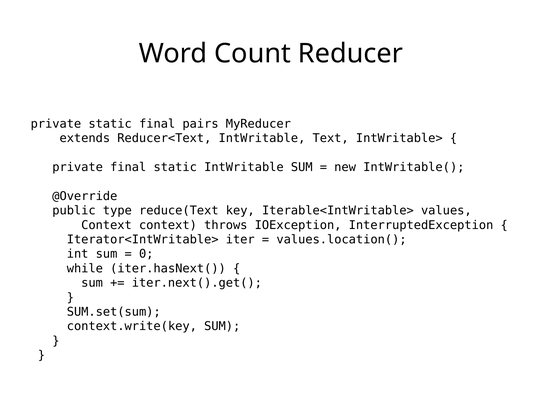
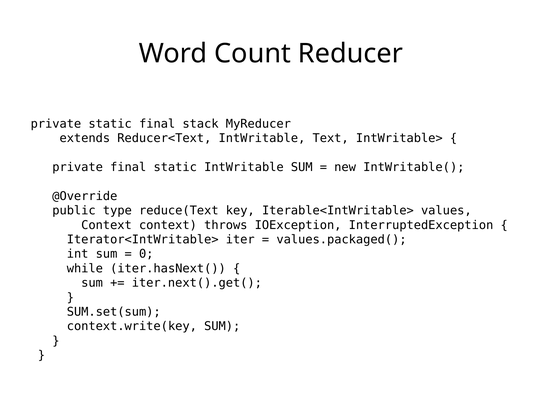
pairs: pairs -> stack (201, 124)
values.location(: values.location( -> values.packaged( (342, 239)
